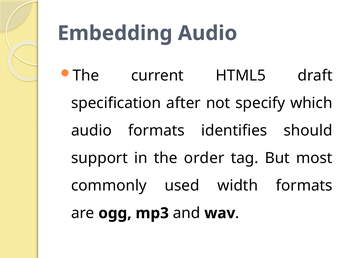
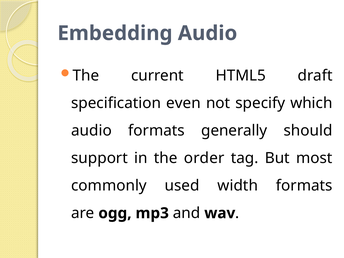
after: after -> even (184, 103)
identifies: identifies -> generally (234, 131)
